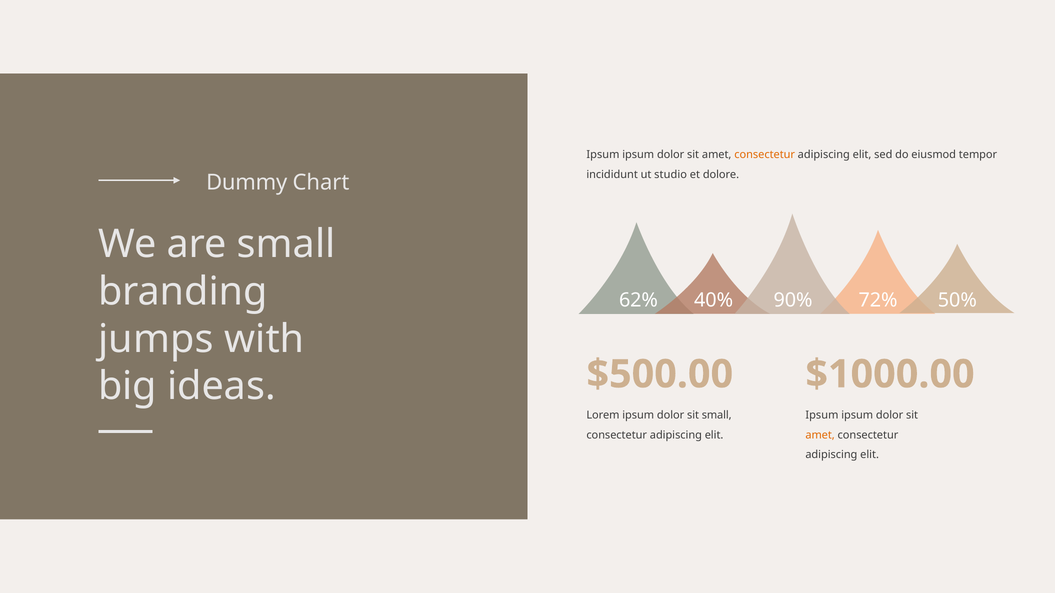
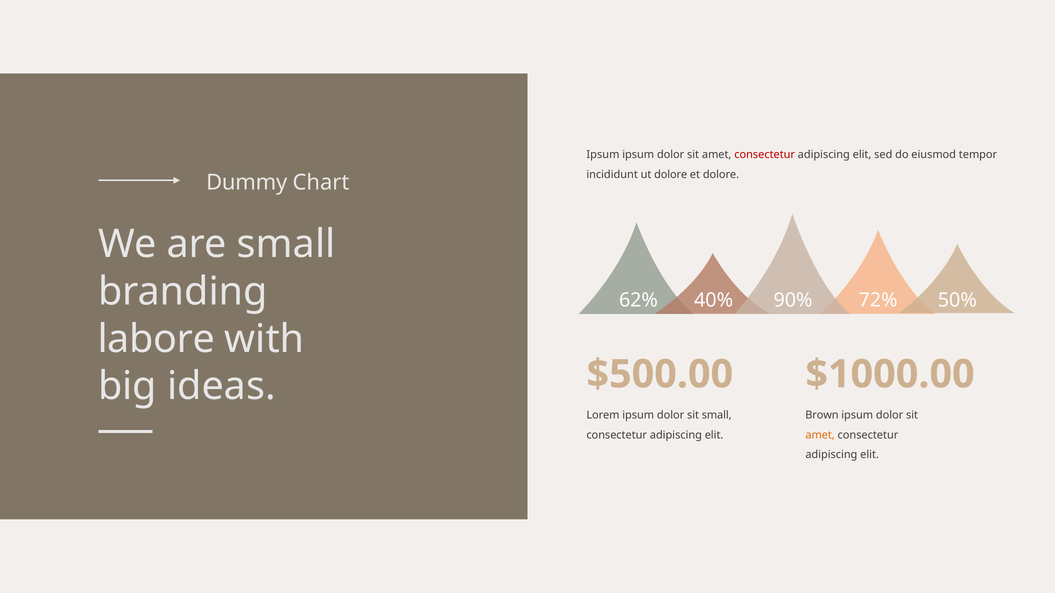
consectetur colour: orange -> red (765, 155)
ut studio: studio -> dolore (671, 175)
jumps: jumps -> labore (156, 339)
Ipsum: Ipsum -> Brown (822, 415)
